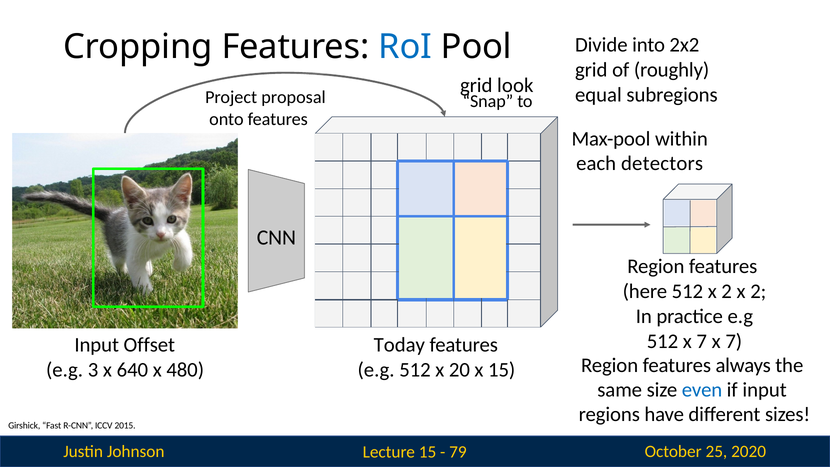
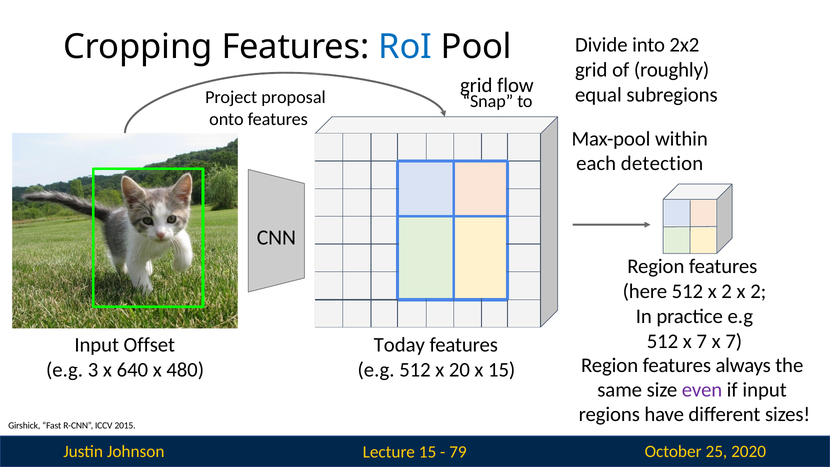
look: look -> flow (515, 85)
detectors: detectors -> detection (662, 164)
even colour: blue -> purple (702, 390)
